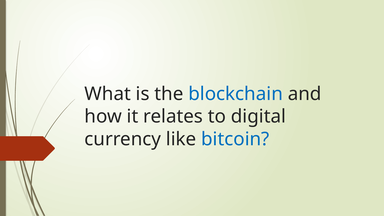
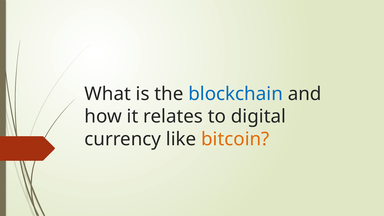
bitcoin colour: blue -> orange (235, 139)
